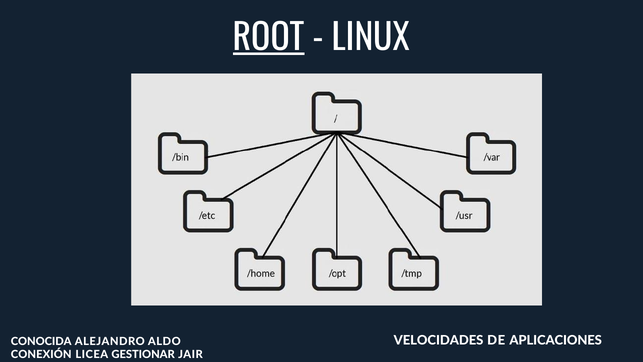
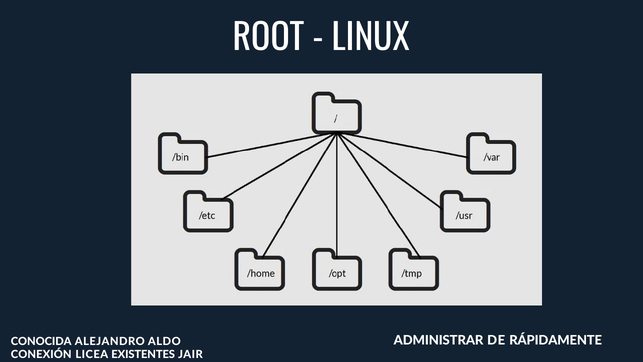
ROOT underline: present -> none (269, 38)
VELOCIDADES: VELOCIDADES -> ADMINISTRAR (439, 340)
APLICACIONES: APLICACIONES -> RÁPIDAMENTE (556, 340)
GESTIONAR: GESTIONAR -> EXISTENTES (143, 354)
